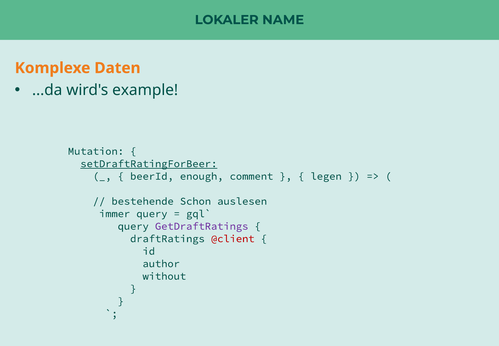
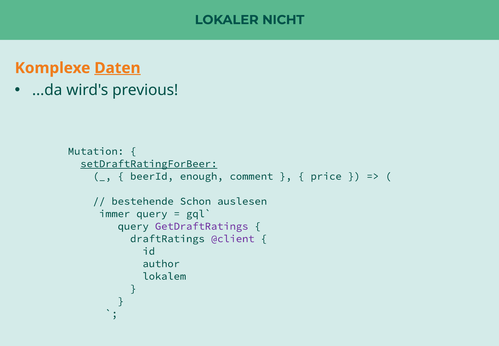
NAME: NAME -> NICHT (283, 20)
Daten underline: none -> present (117, 68)
wird's example: example -> previous (145, 90)
legen: legen -> price (326, 176)
@client colour: red -> purple (233, 238)
without: without -> lokalem (164, 276)
